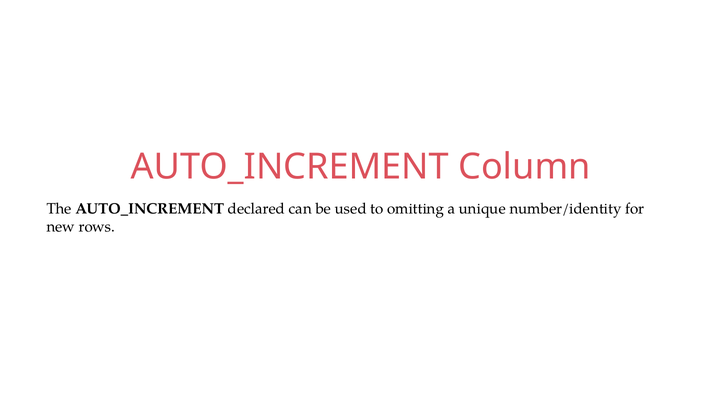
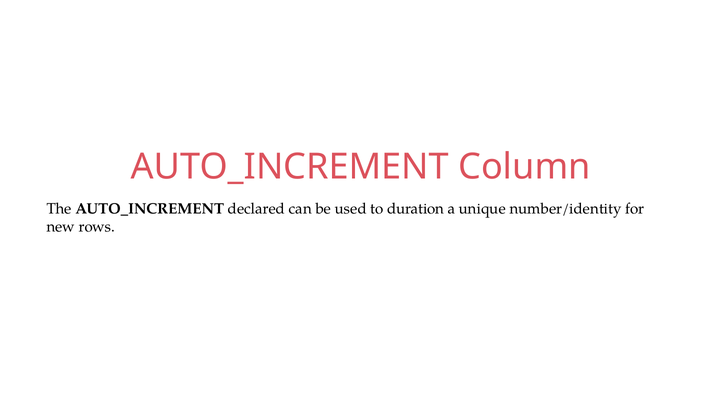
omitting: omitting -> duration (416, 209)
